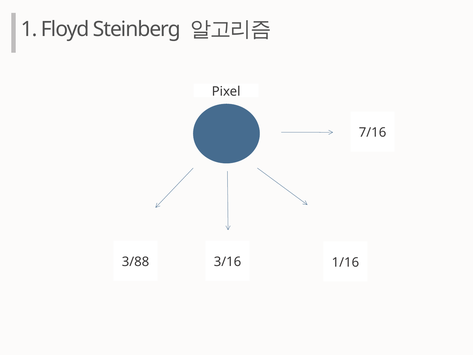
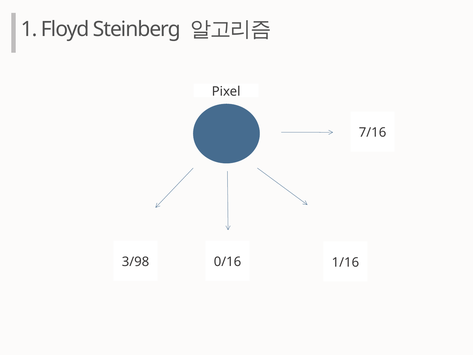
3/88: 3/88 -> 3/98 (136, 262)
3/16: 3/16 -> 0/16 (228, 262)
